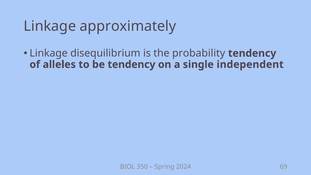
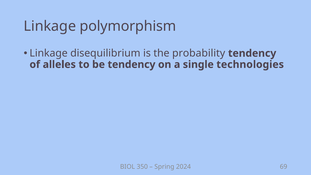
approximately: approximately -> polymorphism (128, 26)
independent: independent -> technologies (250, 64)
